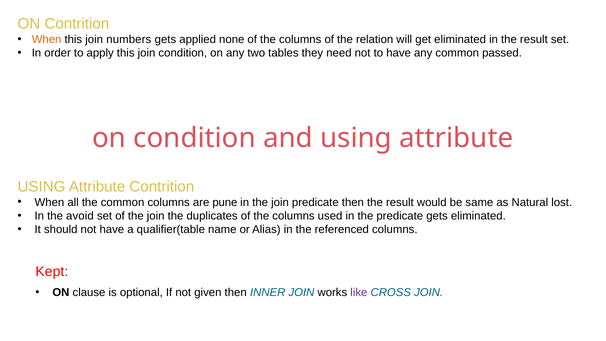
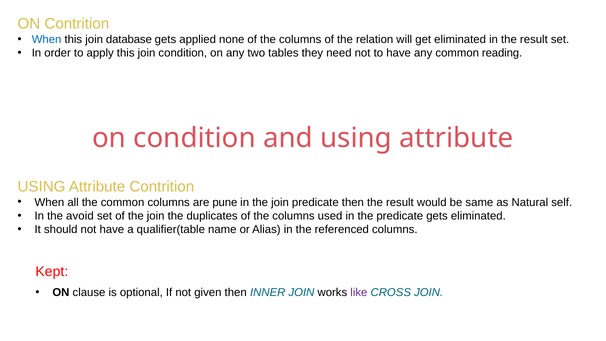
When colour: orange -> blue (47, 39)
numbers: numbers -> database (129, 39)
passed: passed -> reading (502, 53)
lost: lost -> self (562, 202)
